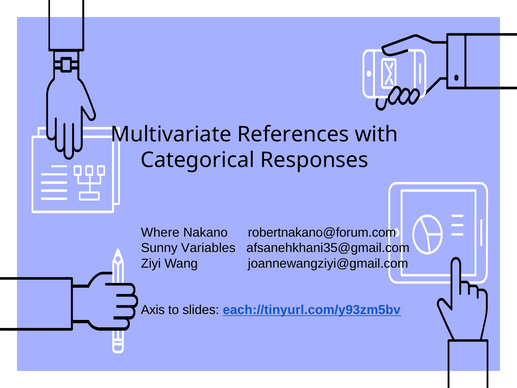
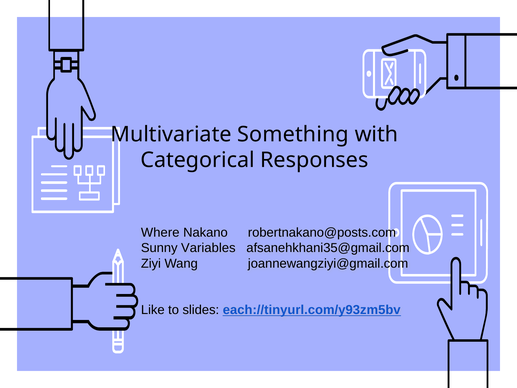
References: References -> Something (293, 134)
robertnakano@forum.com: robertnakano@forum.com -> robertnakano@posts.com (322, 232)
Axis: Axis -> Like (153, 310)
